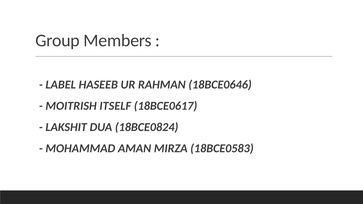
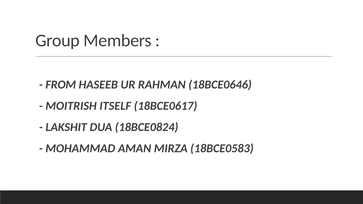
LABEL: LABEL -> FROM (61, 85)
